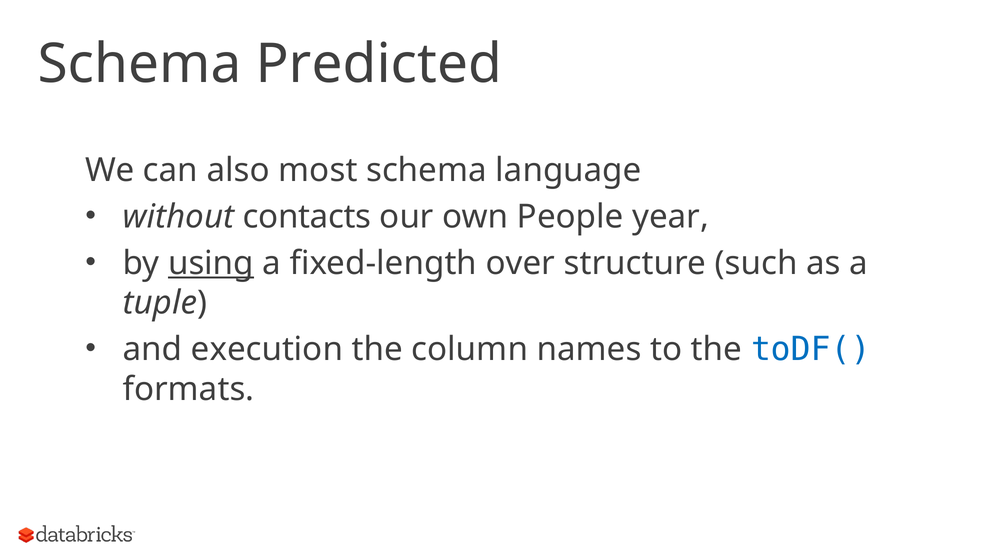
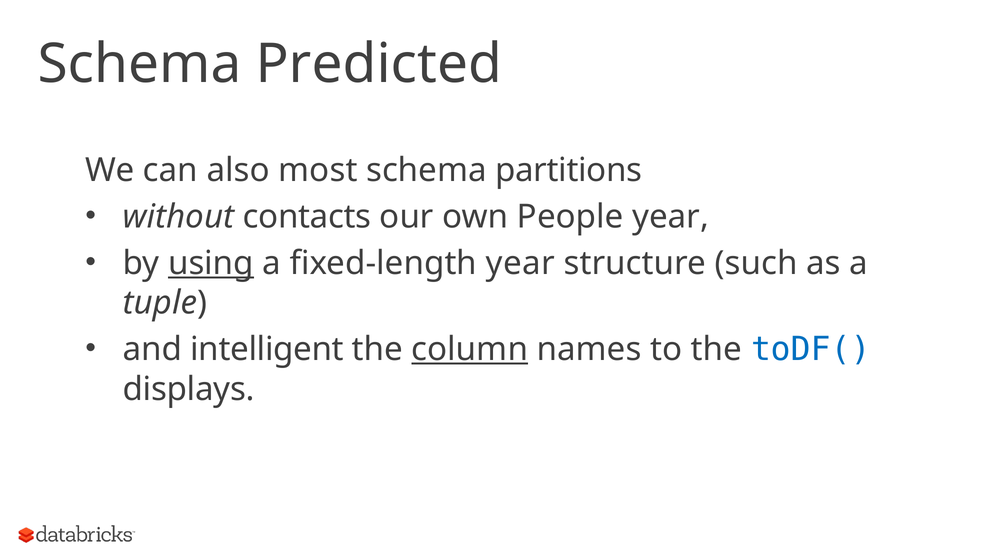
language: language -> partitions (569, 170)
fixed-length over: over -> year (520, 263)
execution: execution -> intelligent (267, 349)
column underline: none -> present (470, 349)
formats: formats -> displays (189, 389)
